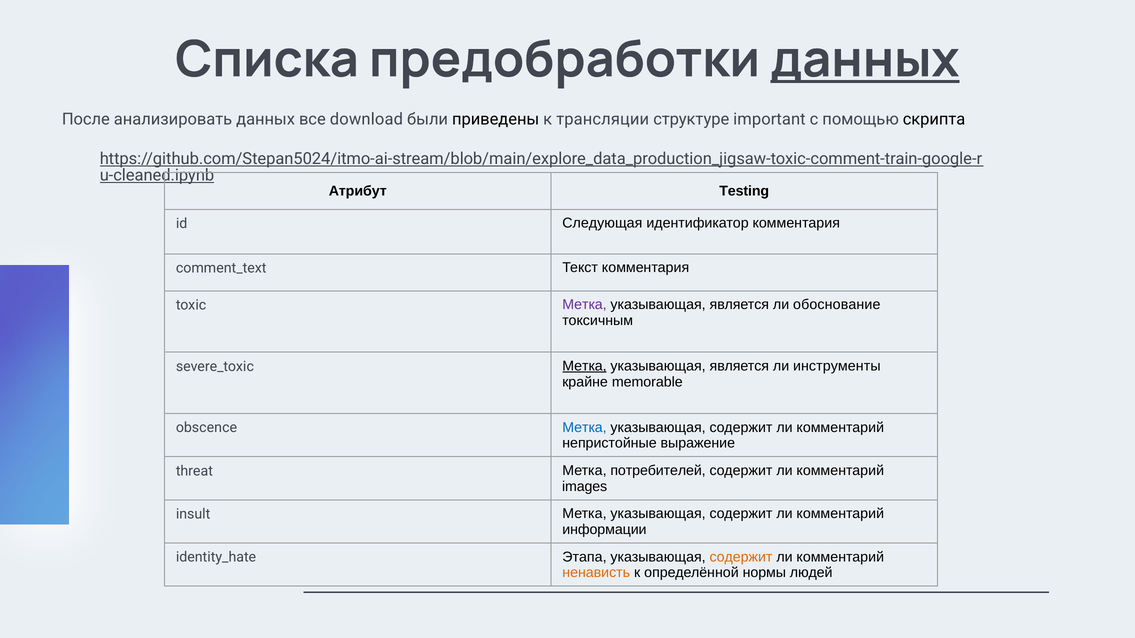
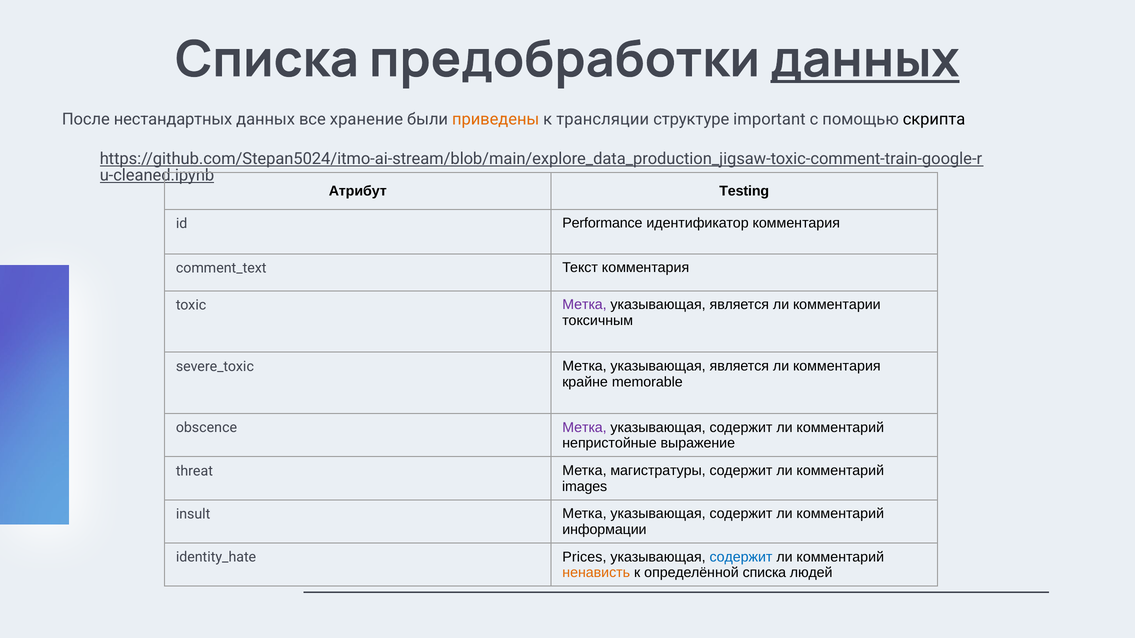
анализировать: анализировать -> нестандартных (173, 119)
download: download -> хранение (366, 119)
приведены colour: black -> orange (496, 119)
Следующая: Следующая -> Performance (602, 223)
обоснование: обоснование -> комментарии (837, 305)
Метка underline: present -> none (584, 366)
ли инструменты: инструменты -> комментария (837, 366)
Метка colour: blue -> purple (584, 428)
потребителей: потребителей -> магистратуры (658, 471)
Этапа: Этапа -> Prices (584, 557)
содержит colour: orange -> blue (741, 557)
определённой нормы: нормы -> списка (764, 573)
